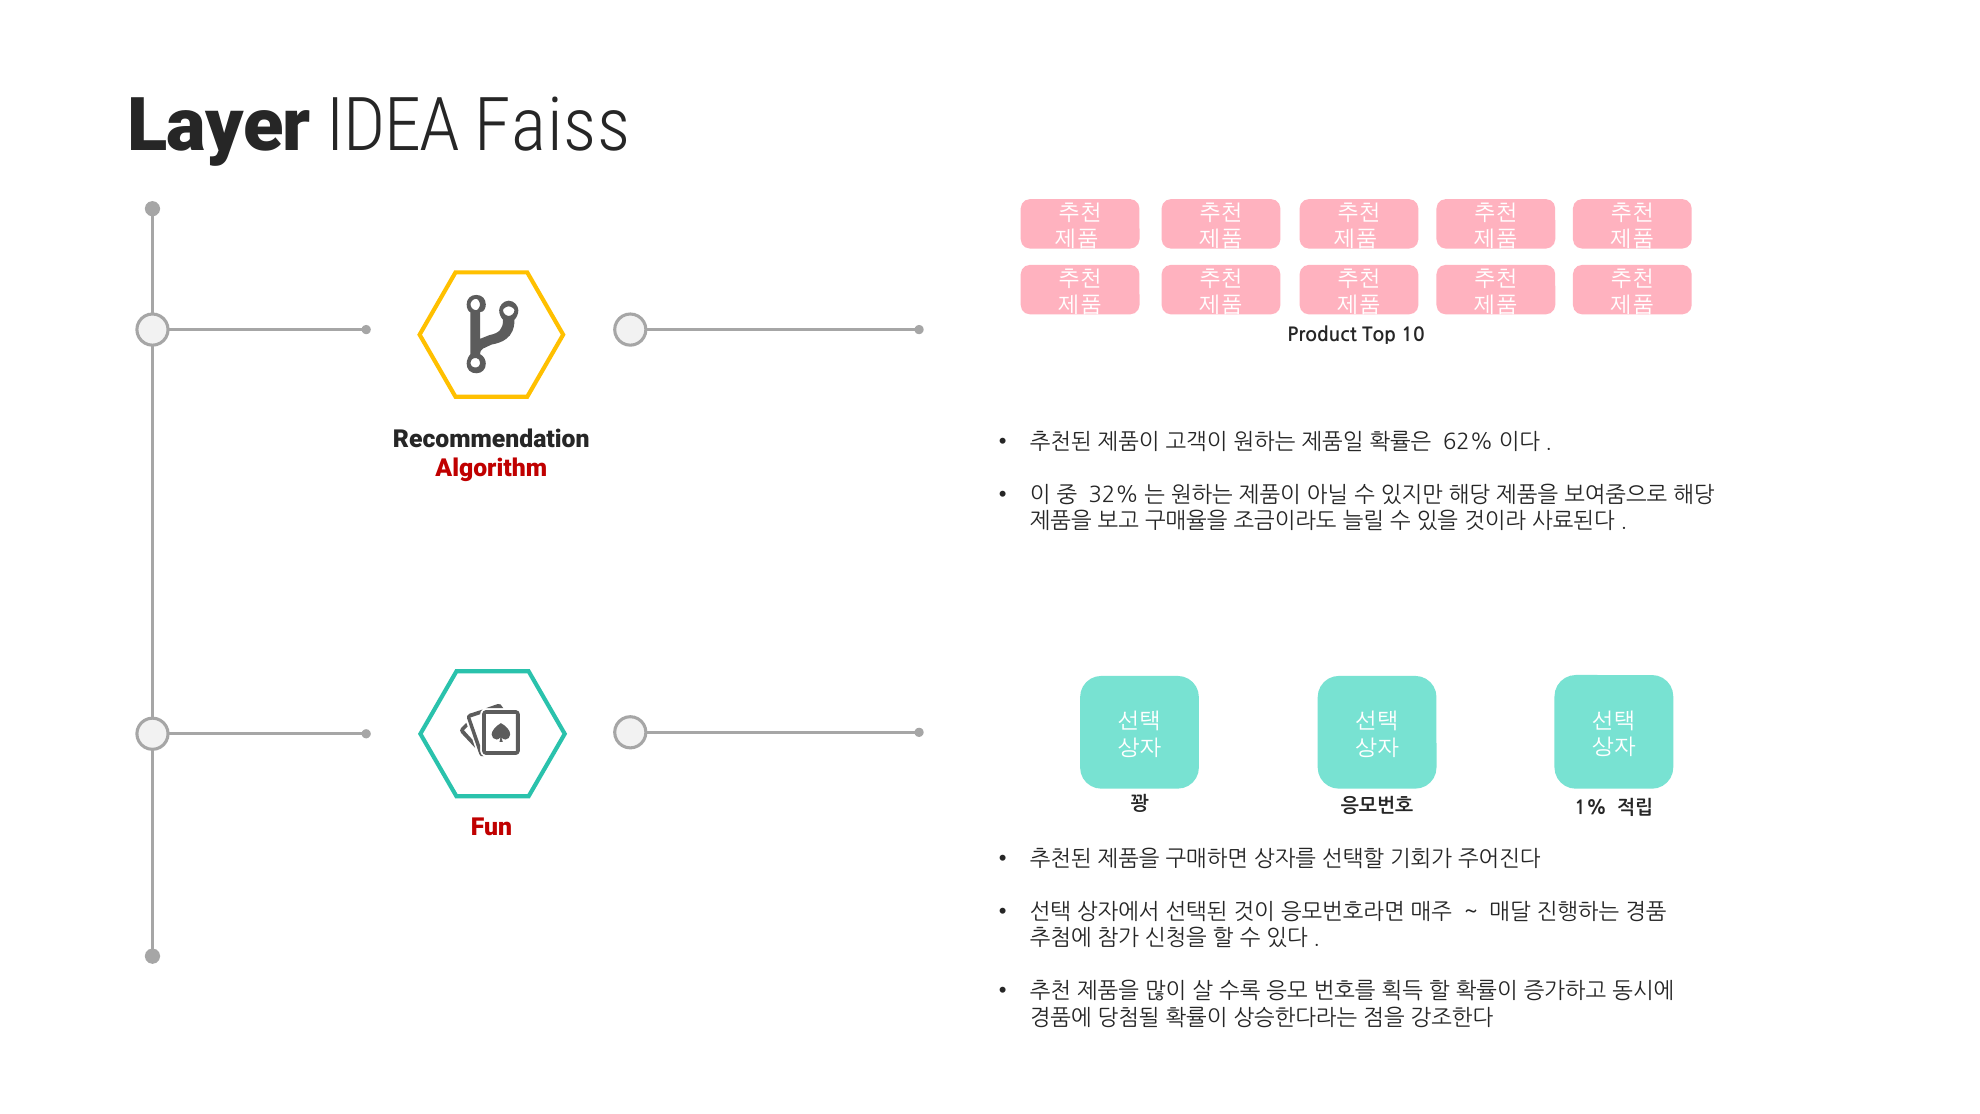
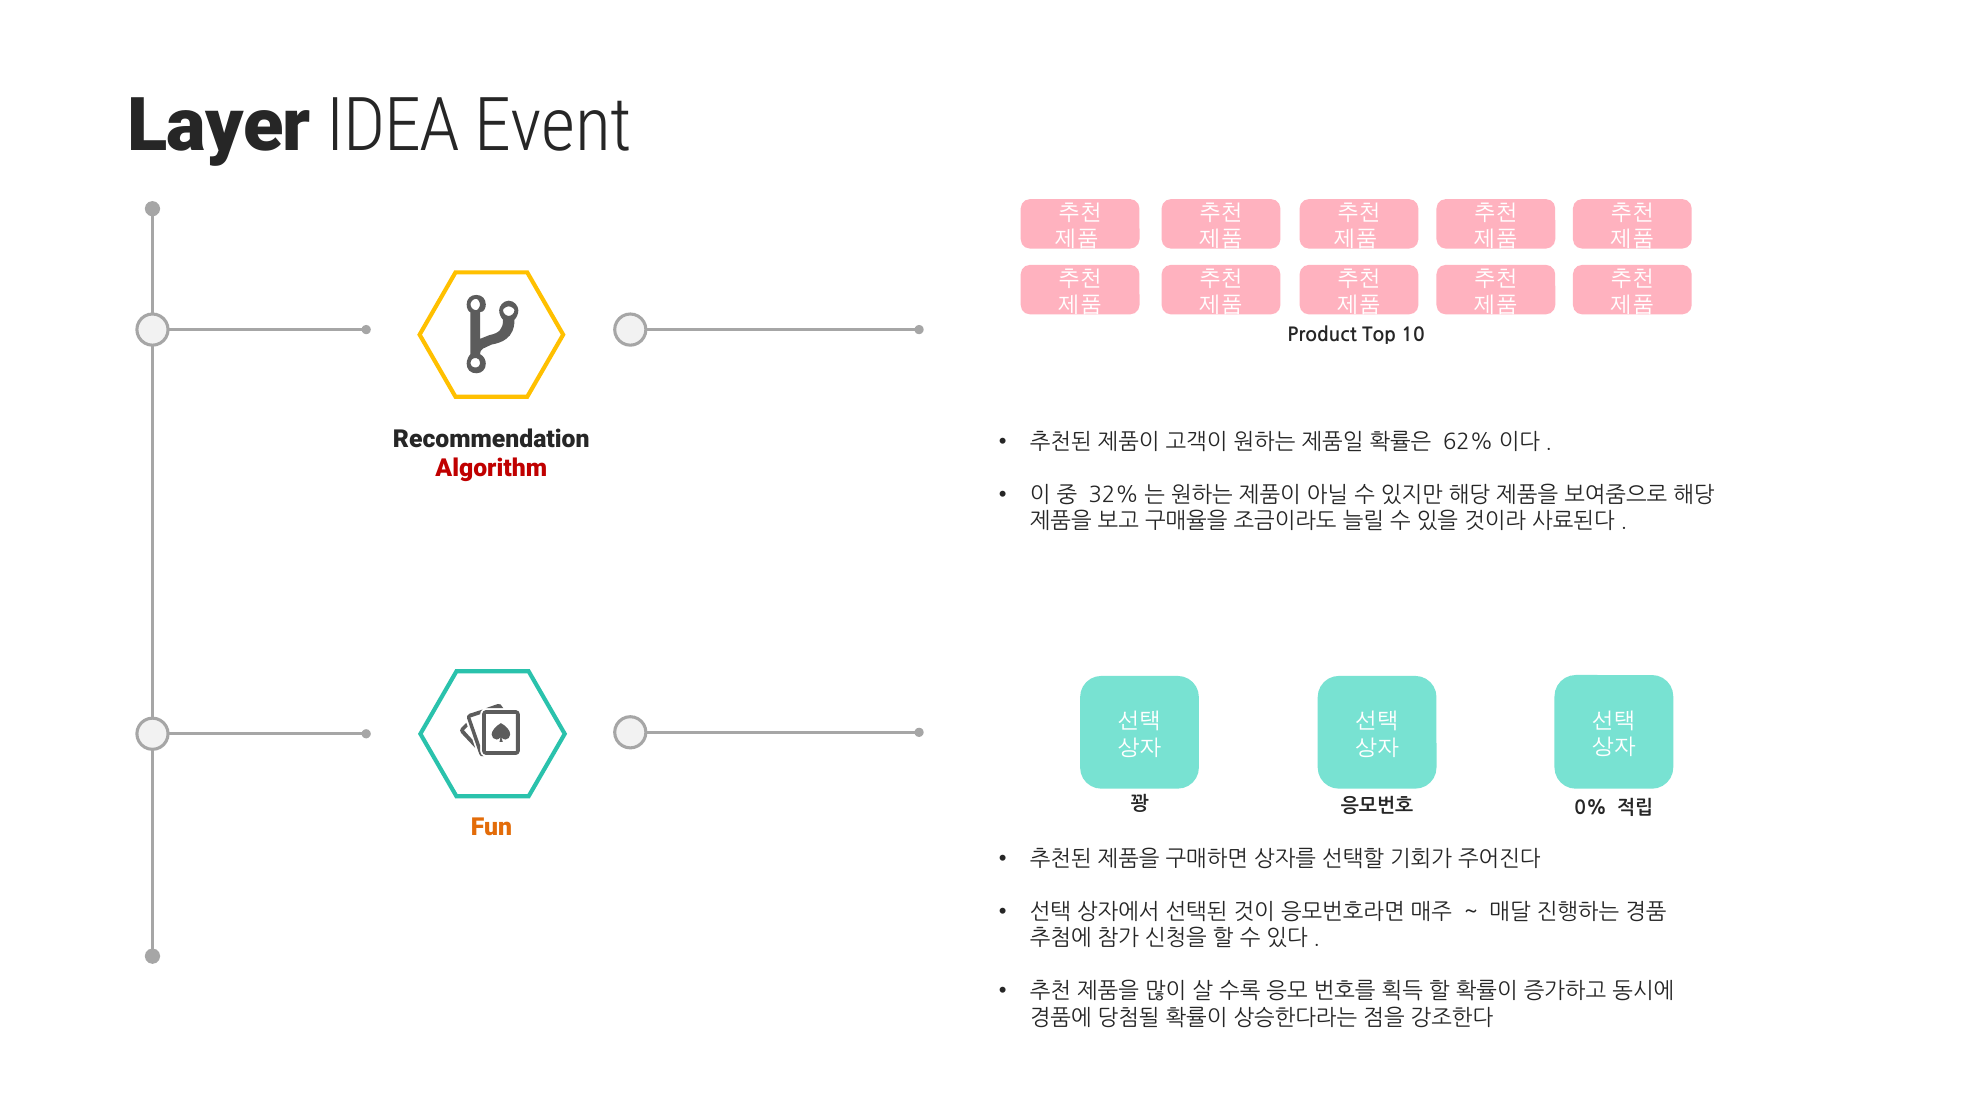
Faiss: Faiss -> Event (553, 126)
1%: 1% -> 0% (1591, 808)
Fun colour: red -> orange (491, 827)
